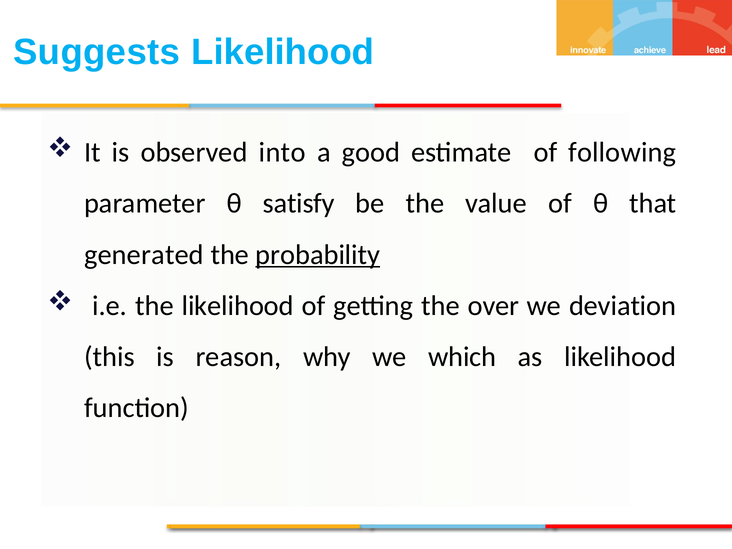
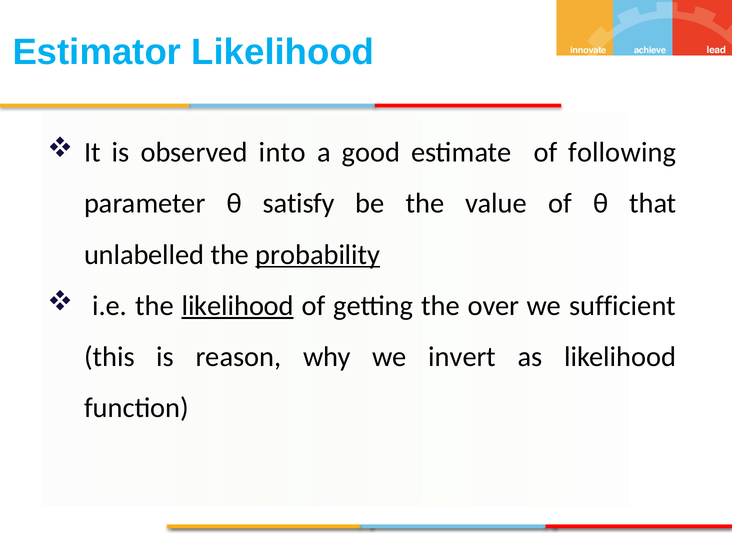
Suggests: Suggests -> Estimator (97, 52)
generated: generated -> unlabelled (144, 255)
likelihood underline: none -> present (238, 306)
deviation: deviation -> sufficient (623, 306)
which: which -> invert (462, 357)
